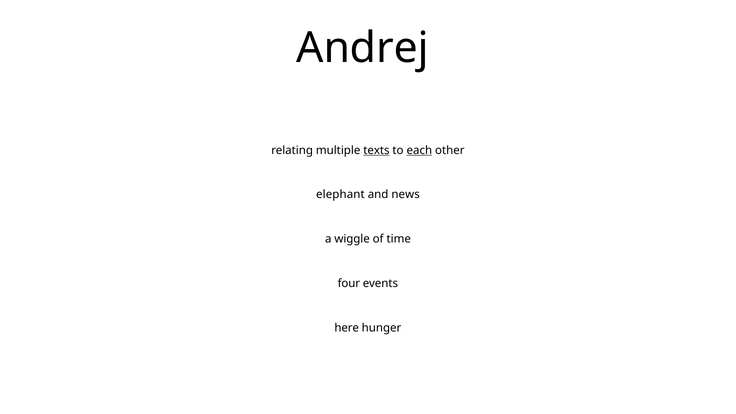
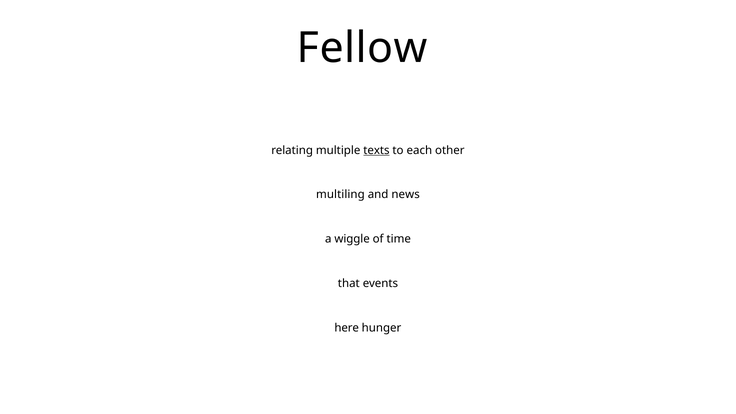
Andrej: Andrej -> Fellow (362, 48)
each underline: present -> none (419, 150)
elephant: elephant -> multiling (340, 195)
four: four -> that (349, 283)
